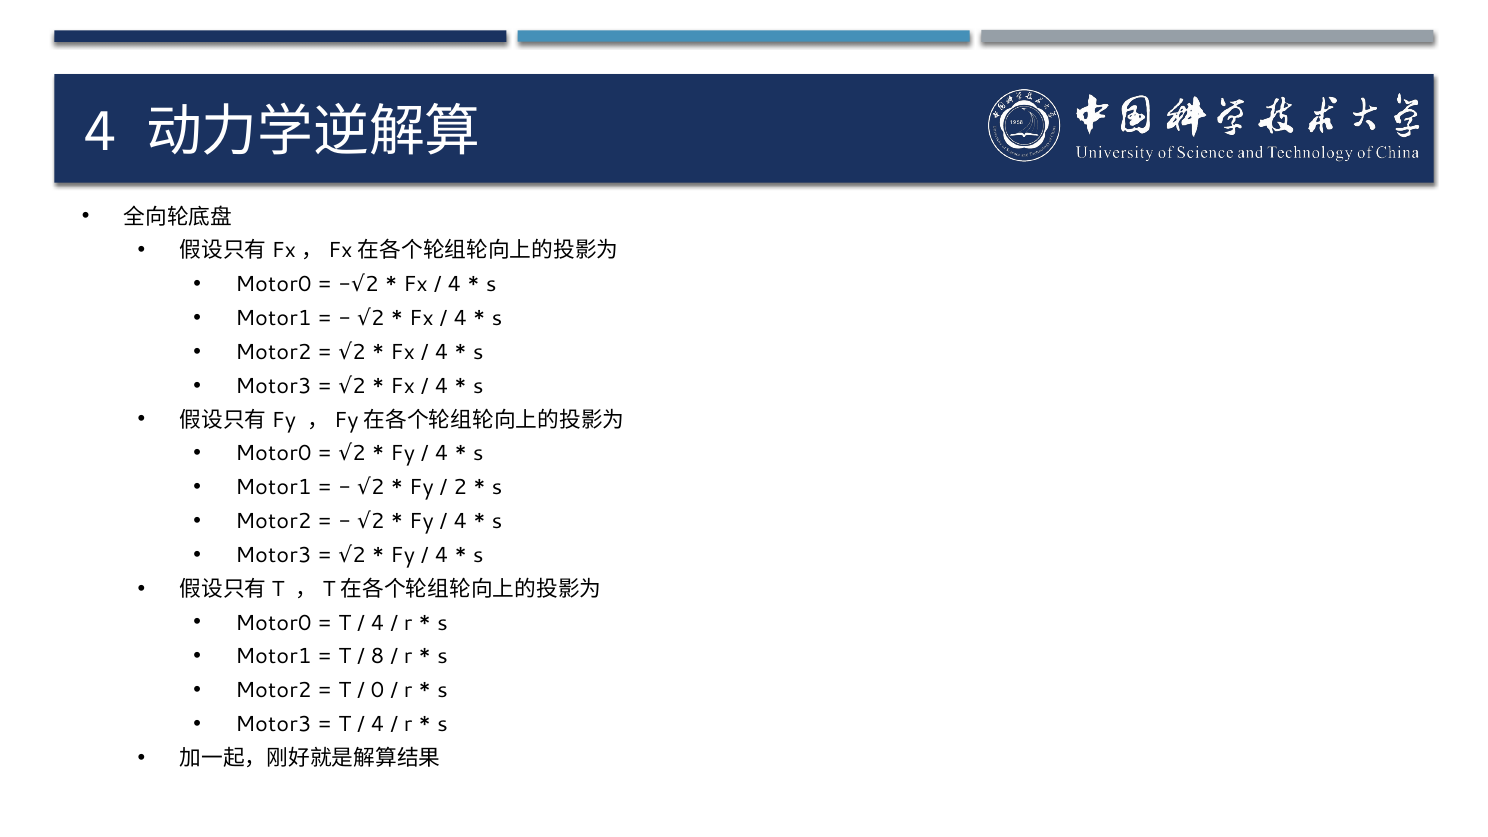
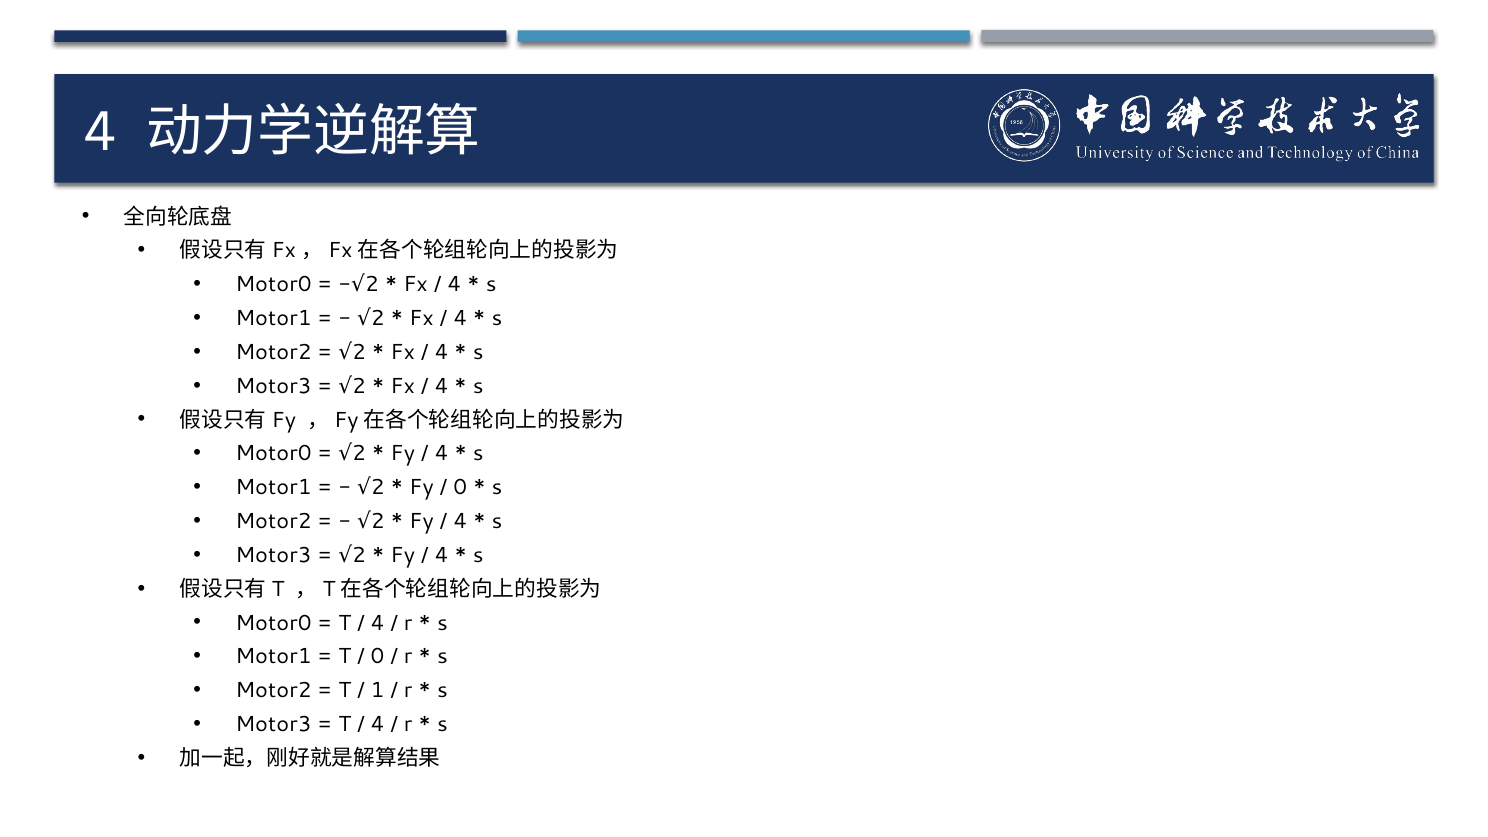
2: 2 -> 0 (460, 488)
8: 8 -> 0 (377, 657)
0: 0 -> 1 (377, 691)
